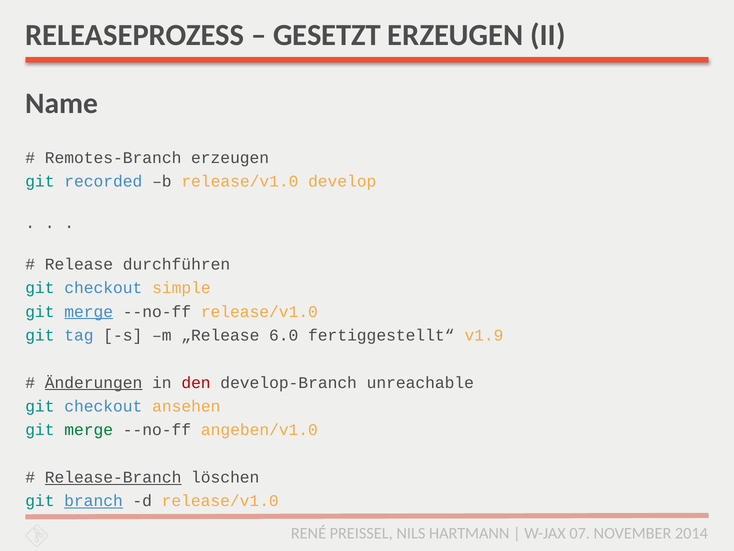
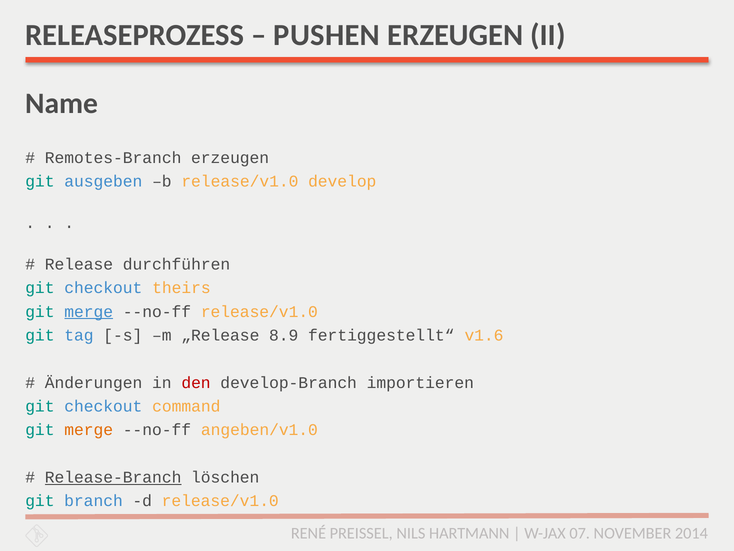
GESETZT: GESETZT -> PUSHEN (327, 35)
recorded: recorded -> ausgeben (103, 181)
simple: simple -> theirs (181, 288)
6.0: 6.0 -> 8.9 (284, 335)
v1.9: v1.9 -> v1.6 (484, 335)
Änderungen underline: present -> none (94, 382)
unreachable: unreachable -> importieren (420, 382)
ansehen: ansehen -> command (186, 406)
merge colour: green -> orange (89, 430)
branch underline: present -> none (94, 501)
